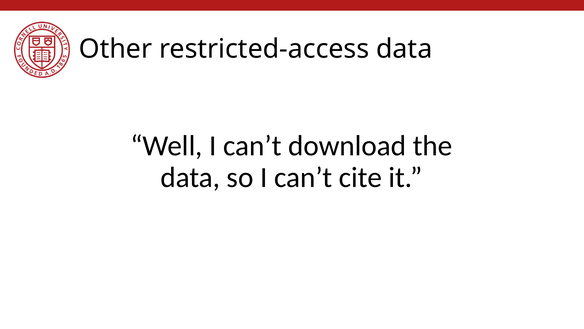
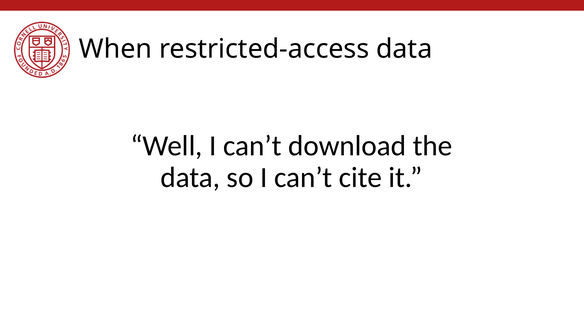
Other: Other -> When (115, 49)
